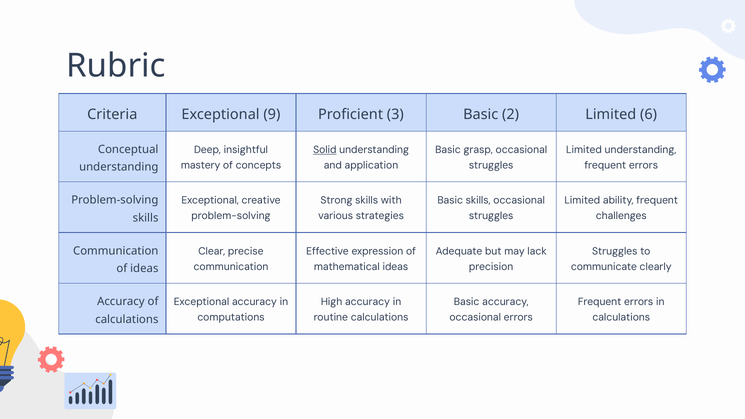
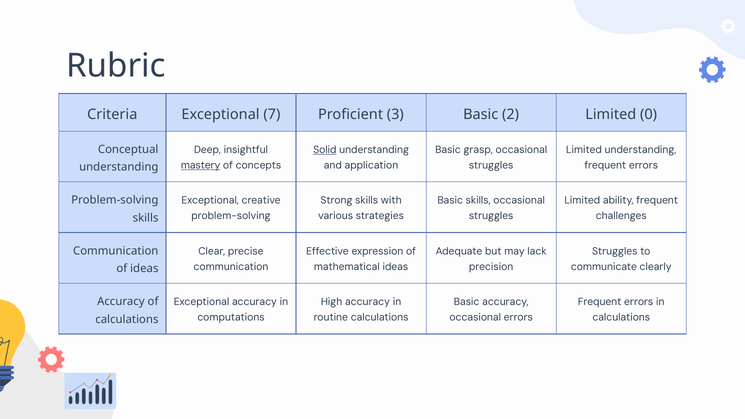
9: 9 -> 7 (272, 115)
6: 6 -> 0 (649, 115)
mastery underline: none -> present (201, 165)
